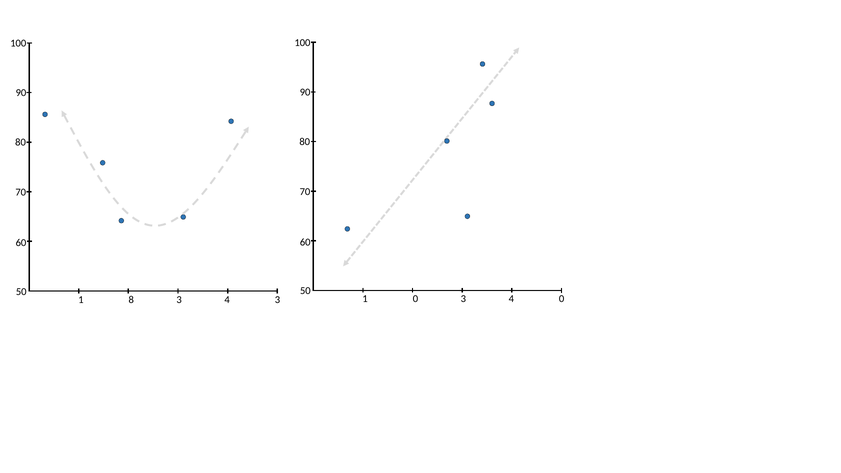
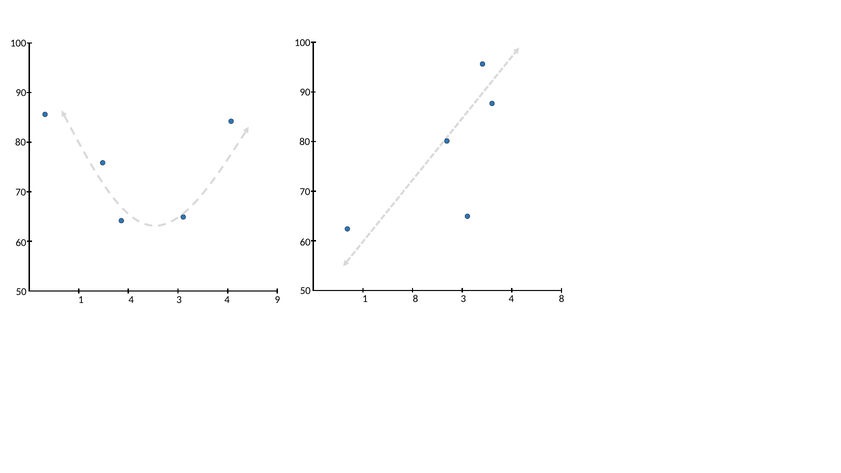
1 0: 0 -> 8 (415, 299)
4 0: 0 -> 8 (562, 299)
1 8: 8 -> 4 (131, 300)
4 3: 3 -> 9 (277, 300)
